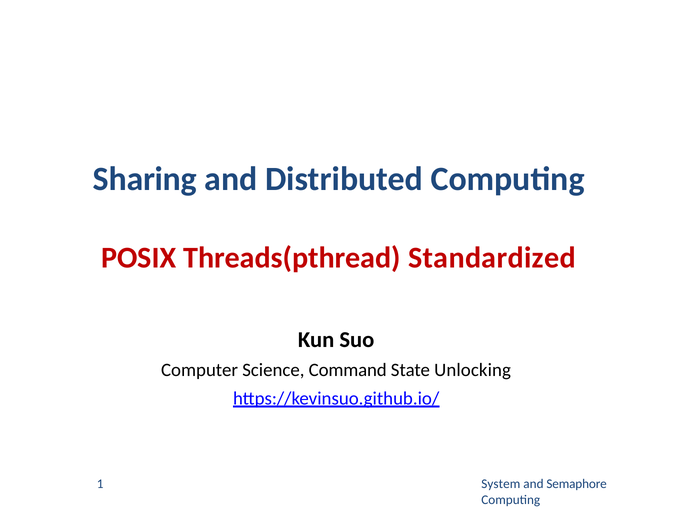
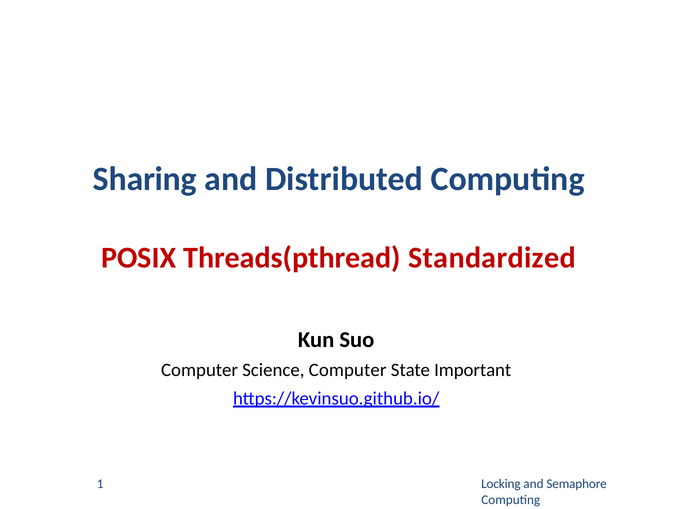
Science Command: Command -> Computer (348, 370)
Unlocking: Unlocking -> Important (473, 370)
System: System -> Locking (501, 483)
